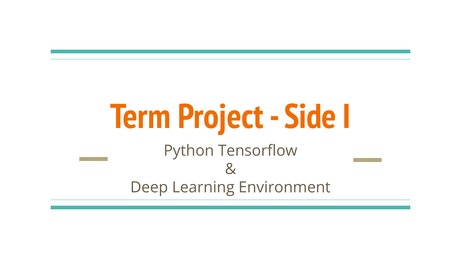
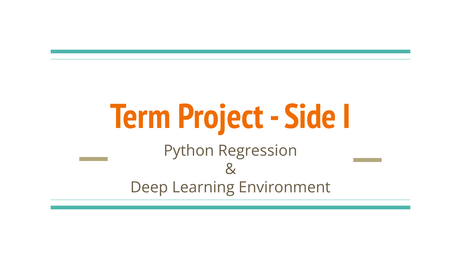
Tensorflow: Tensorflow -> Regression (258, 151)
